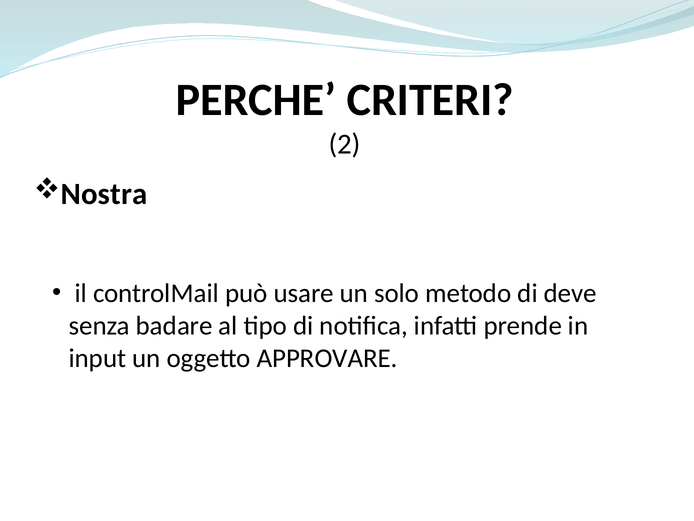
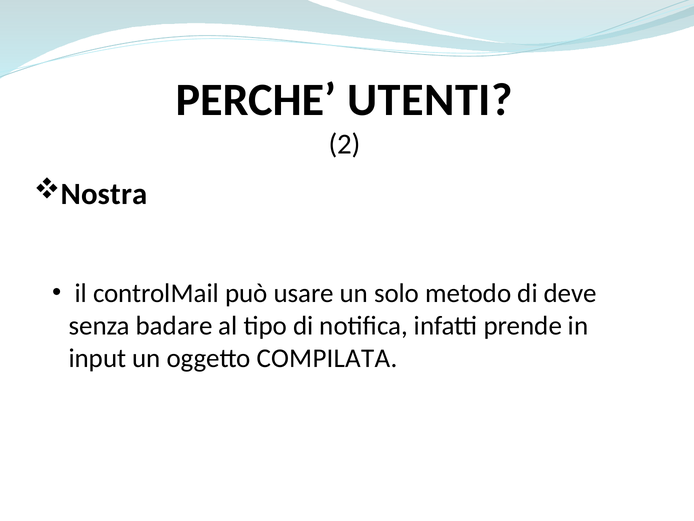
CRITERI: CRITERI -> UTENTI (430, 100)
APPROVARE: APPROVARE -> COMPILATA (327, 358)
